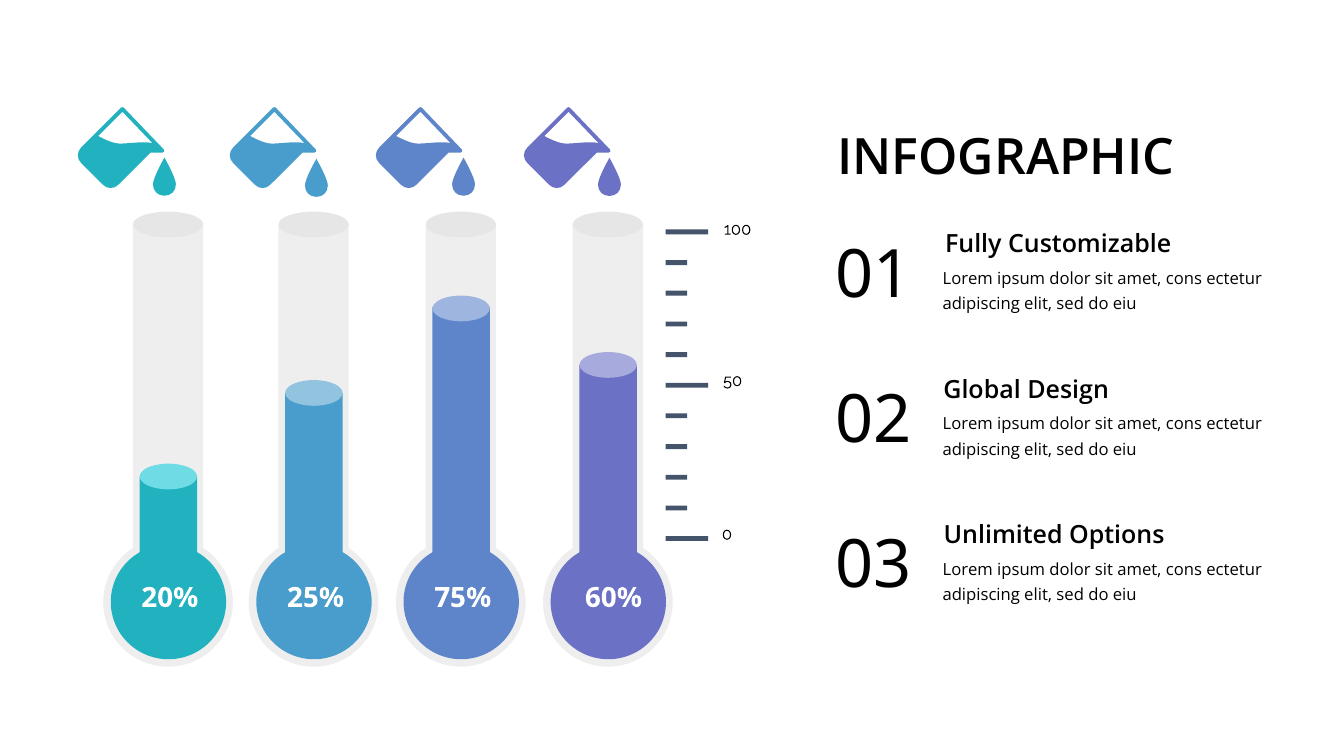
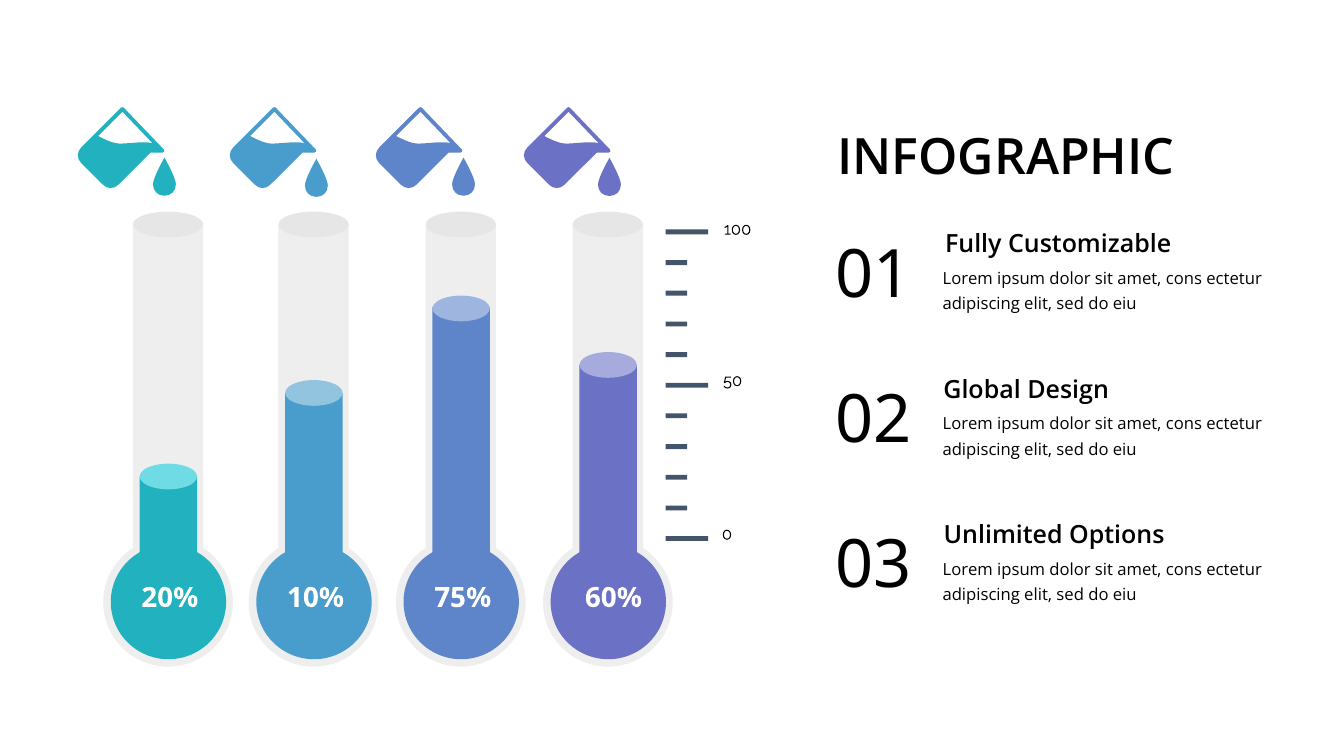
25%: 25% -> 10% (315, 597)
